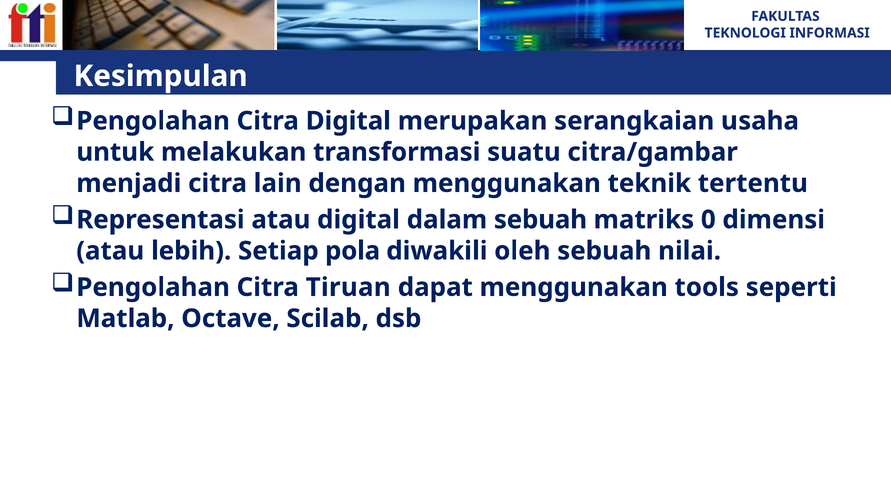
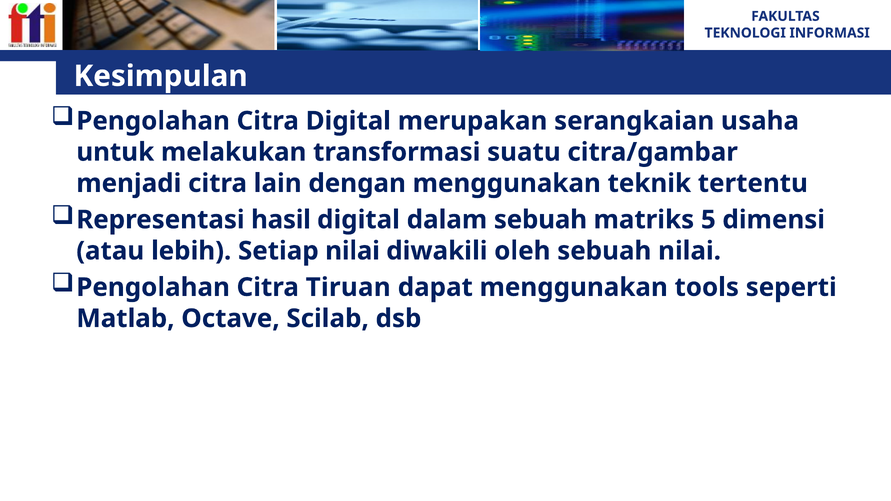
Representasi atau: atau -> hasil (281, 220)
0: 0 -> 5 (708, 220)
Setiap pola: pola -> nilai (353, 251)
